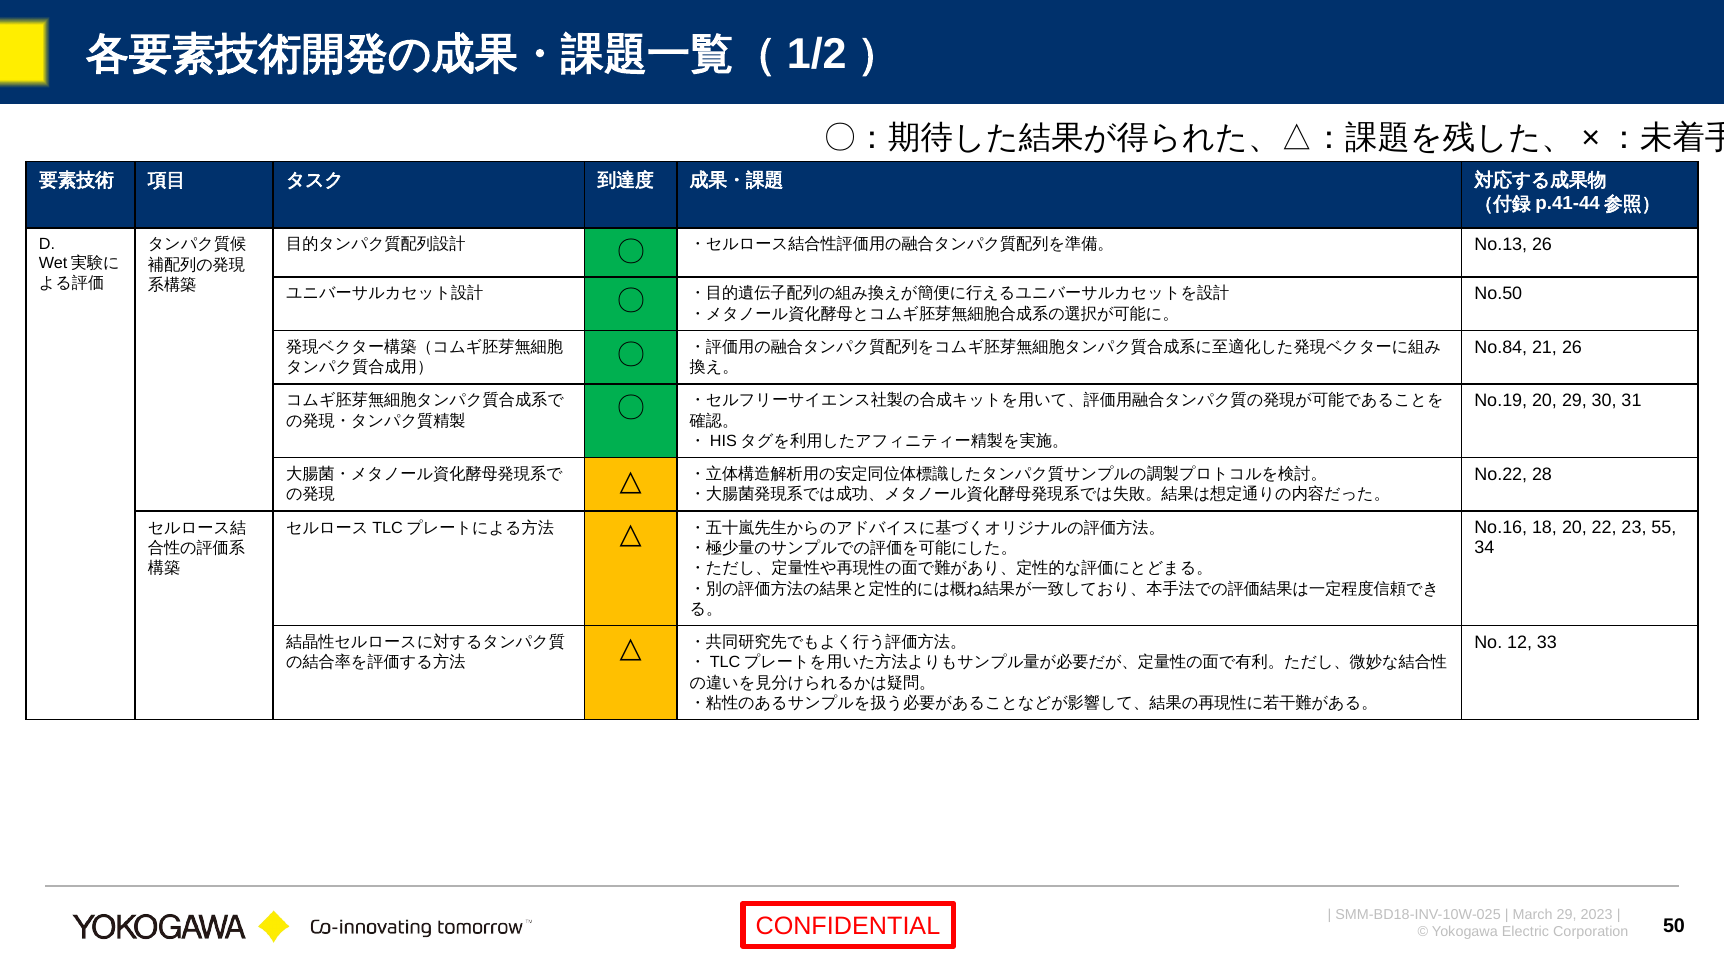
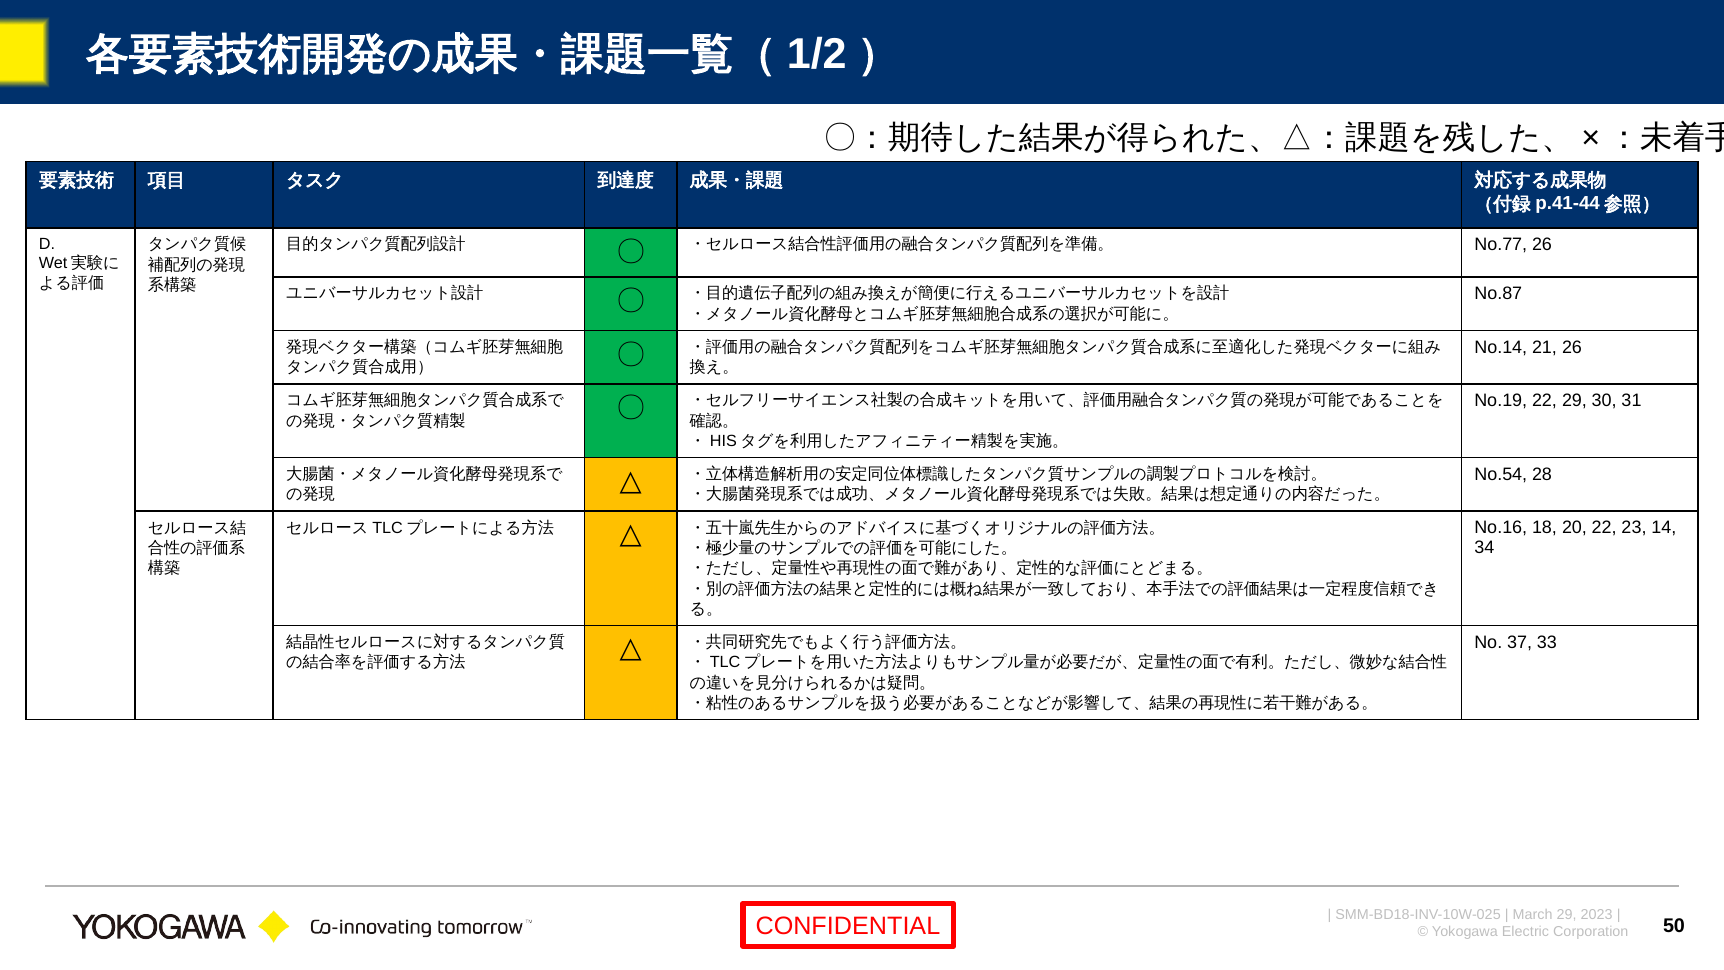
No.13: No.13 -> No.77 (1501, 245)
No.50: No.50 -> No.87 (1498, 294)
No.84: No.84 -> No.14 (1501, 347)
No.19 20: 20 -> 22 (1544, 401)
No.22: No.22 -> No.54 (1501, 474)
55: 55 -> 14 (1664, 528)
12: 12 -> 37 (1520, 642)
